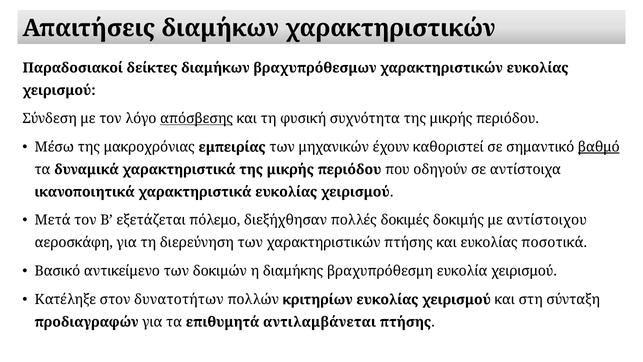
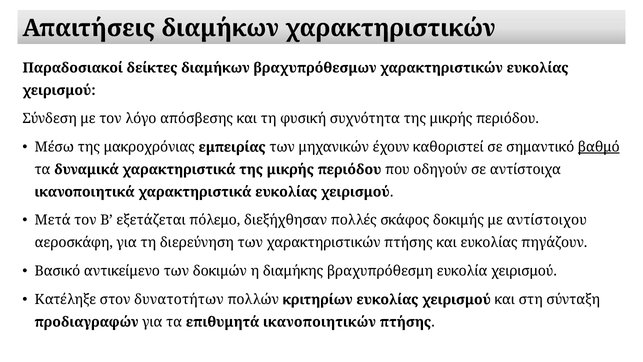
απόσβεσης underline: present -> none (197, 119)
δοκιμές: δοκιμές -> σκάφος (405, 220)
ποσοτικά: ποσοτικά -> πηγάζουν (554, 243)
αντιλαμβάνεται: αντιλαμβάνεται -> ικανοποιητικών (319, 322)
